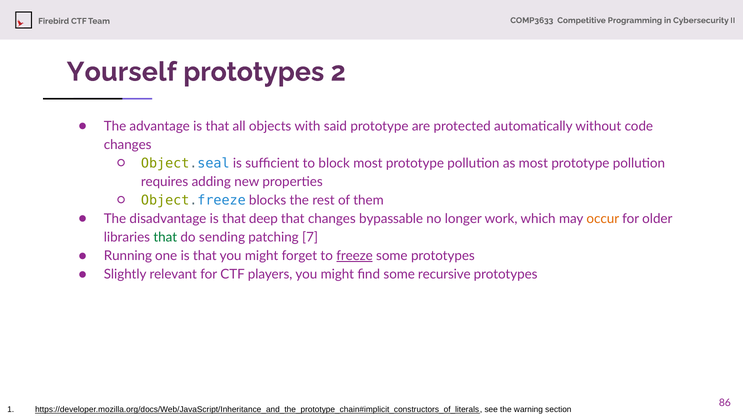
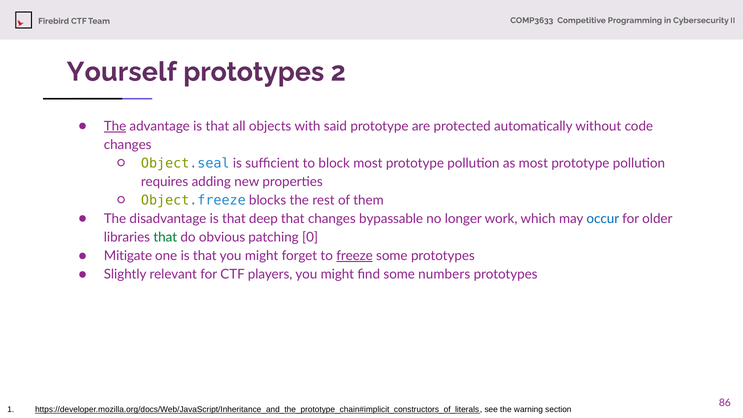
The underline: none -> present (115, 126)
occur colour: orange -> blue (603, 219)
sending: sending -> obvious (222, 237)
7: 7 -> 0 (310, 237)
Running: Running -> Mitigate (128, 256)
recursive: recursive -> numbers (444, 274)
